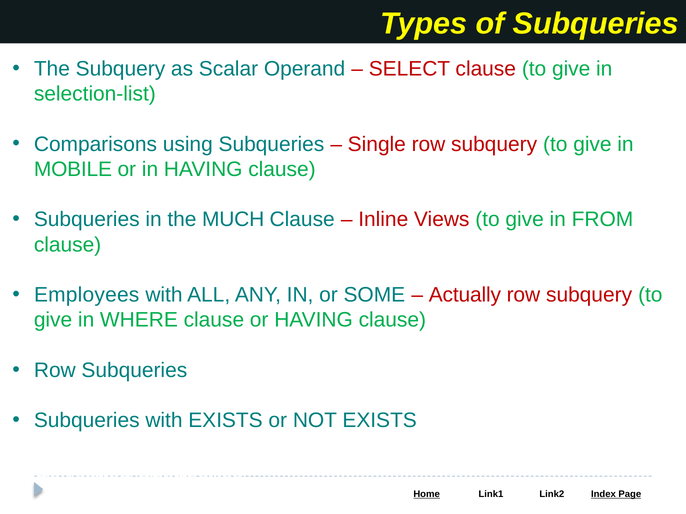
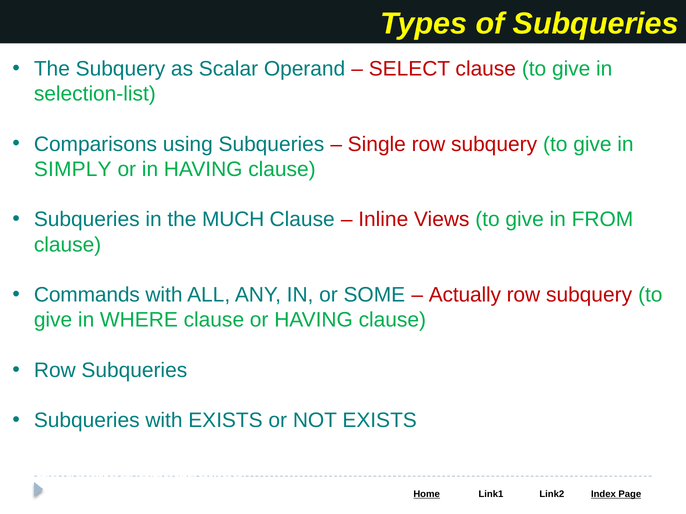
MOBILE: MOBILE -> SIMPLY (73, 169)
Employees: Employees -> Commands (87, 295)
